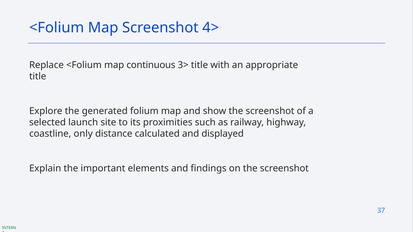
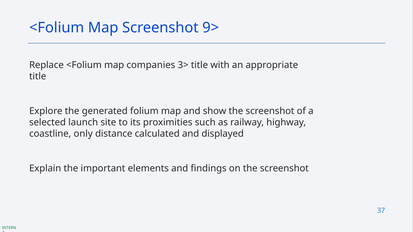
4>: 4> -> 9> (211, 28)
continuous: continuous -> companies (151, 65)
